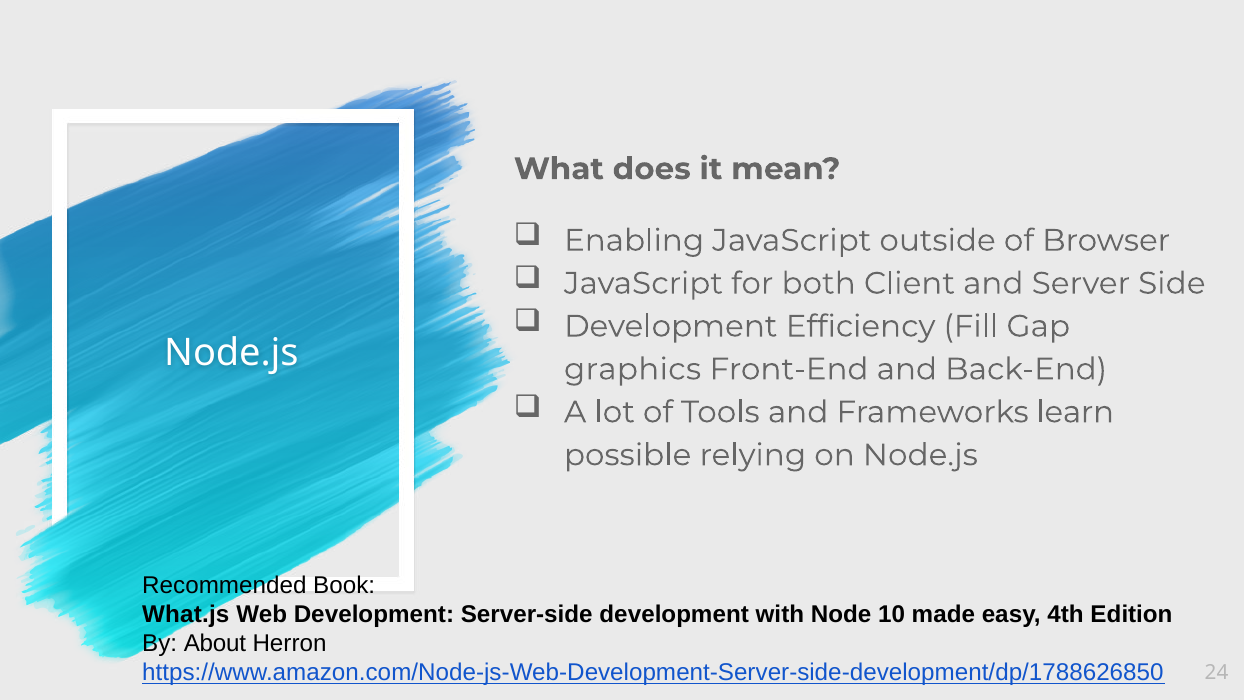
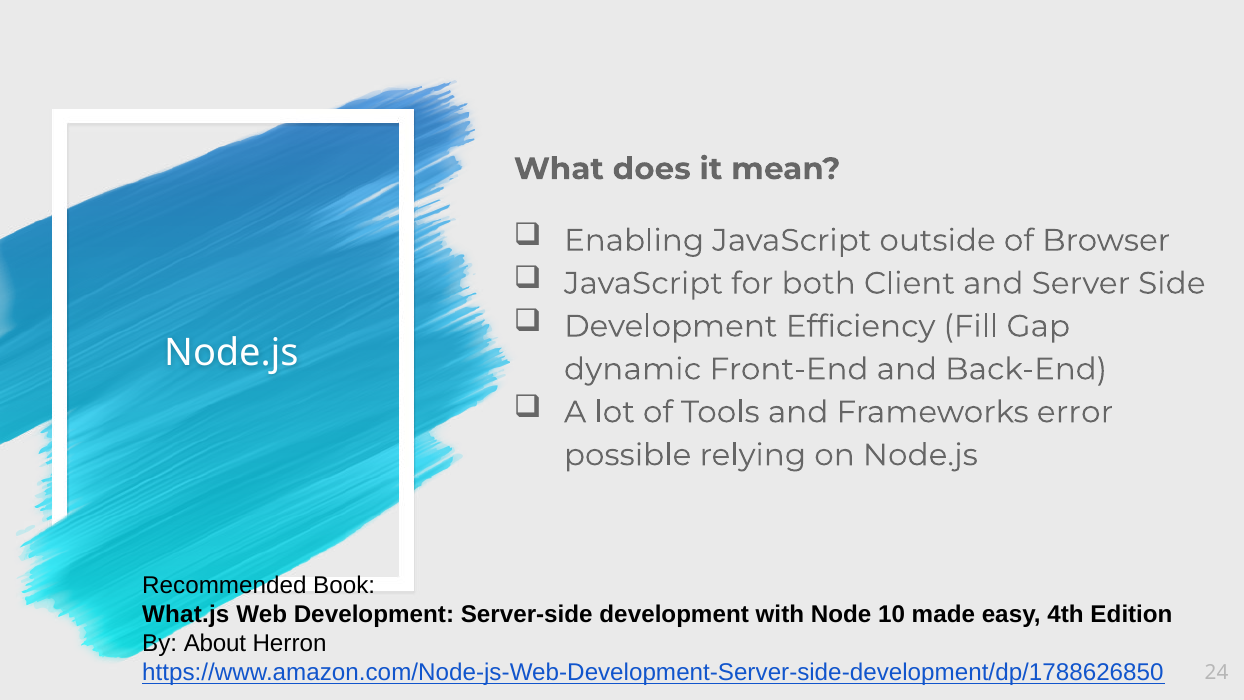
graphics: graphics -> dynamic (633, 369)
learn: learn -> error (1075, 412)
